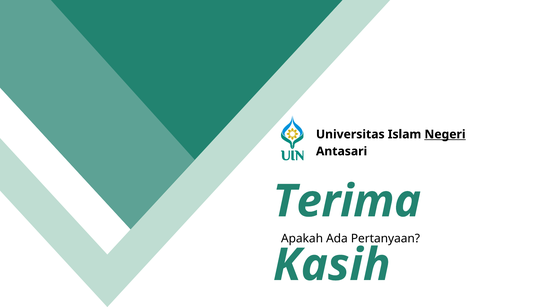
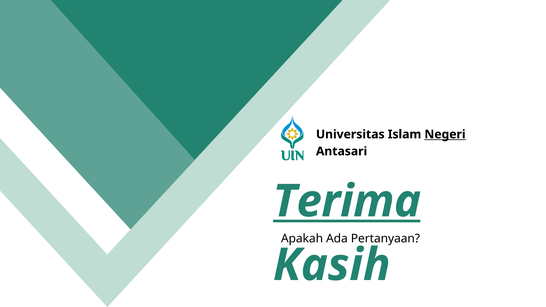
Terima underline: none -> present (347, 201)
